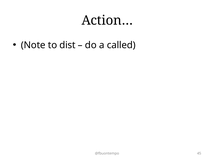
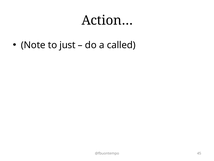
dist: dist -> just (68, 45)
